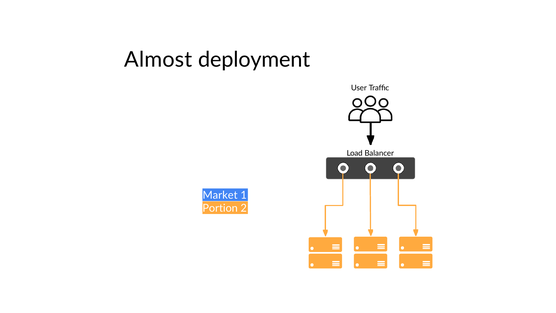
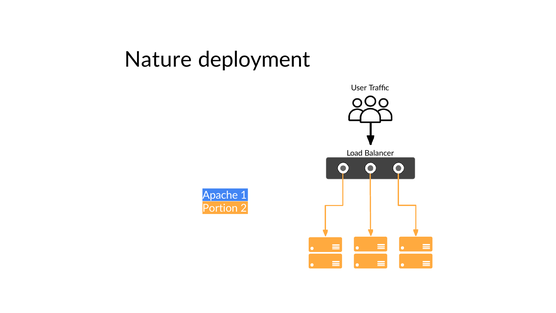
Almost: Almost -> Nature (158, 60)
Market: Market -> Apache (220, 195)
